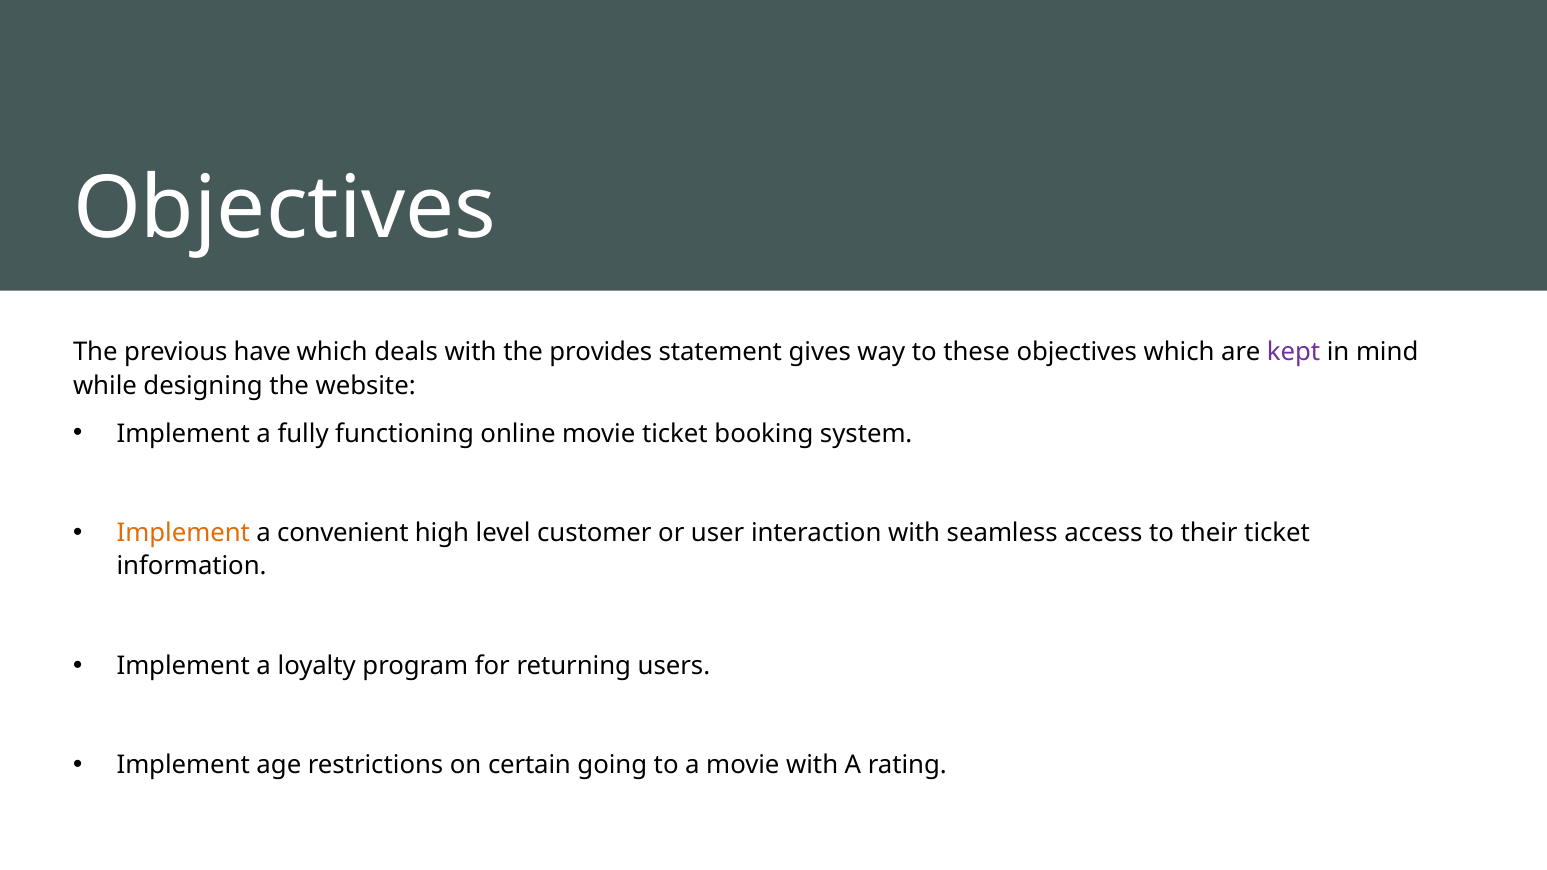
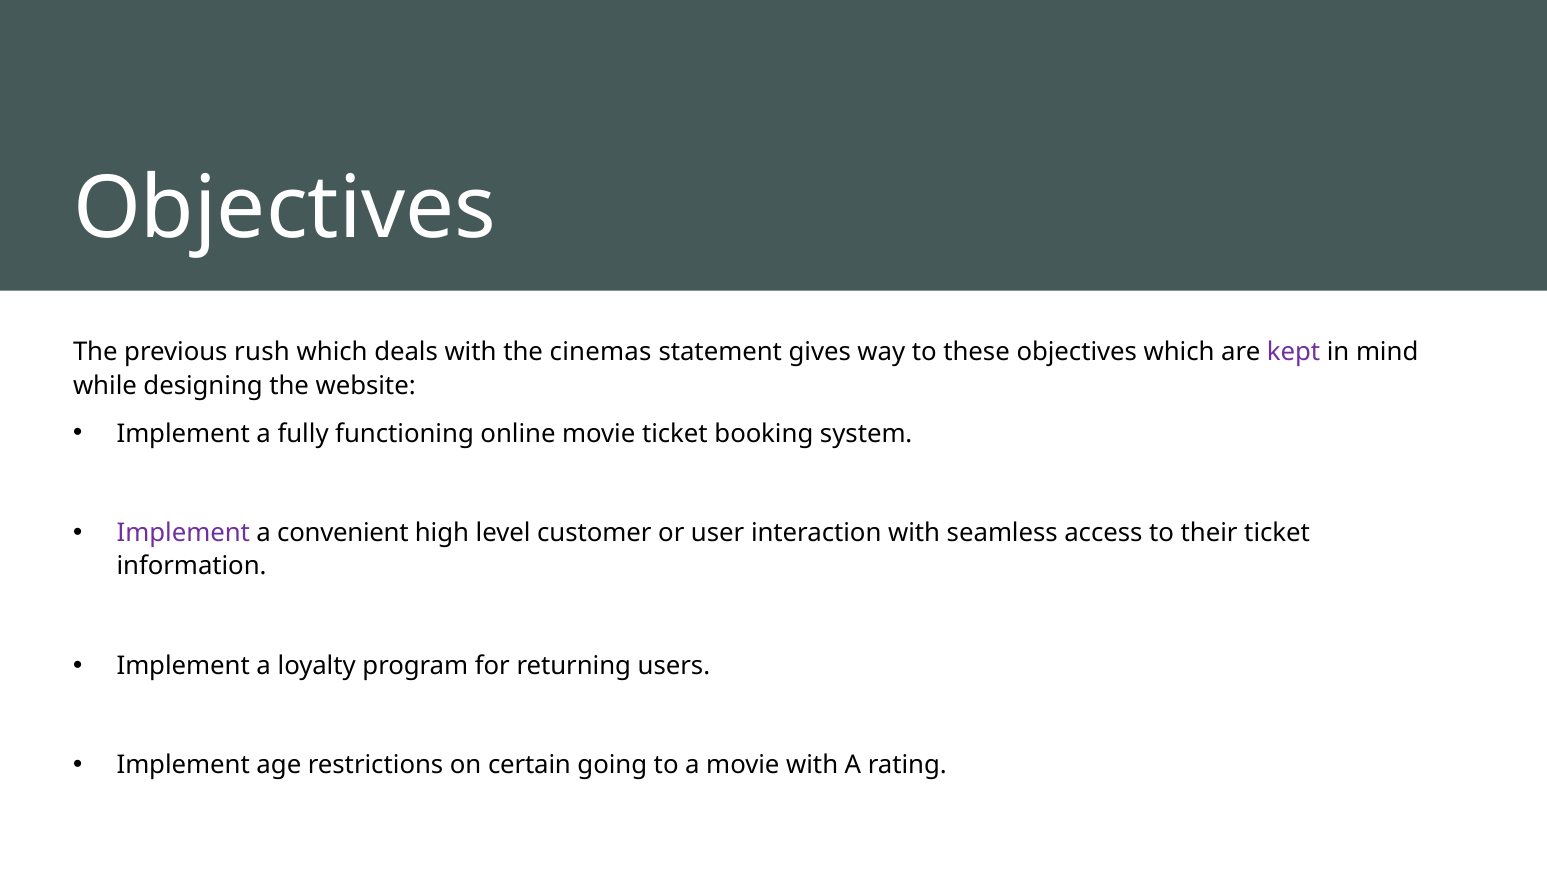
have: have -> rush (262, 352)
provides: provides -> cinemas (601, 352)
Implement colour: orange -> purple (183, 533)
